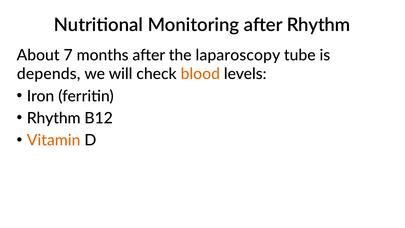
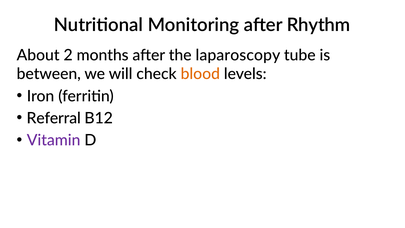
7: 7 -> 2 (68, 55)
depends: depends -> between (49, 74)
Rhythm: Rhythm -> Referral (54, 118)
Vitamin colour: orange -> purple (54, 140)
